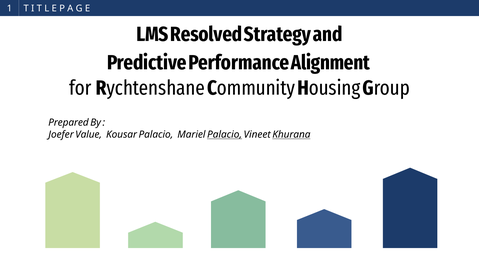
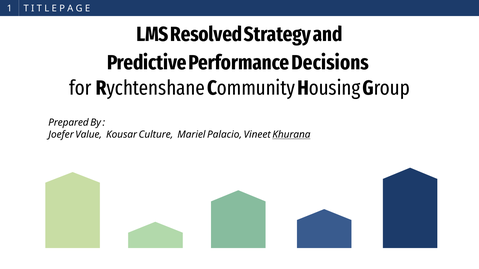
Alignment: Alignment -> Decisions (330, 63)
Kousar Palacio: Palacio -> Culture (156, 135)
Palacio underline: present -> none (225, 135)
